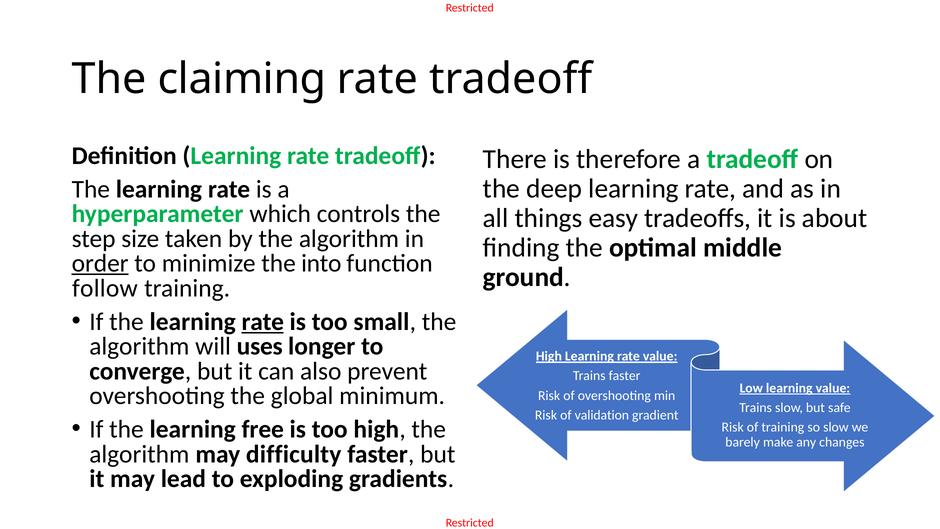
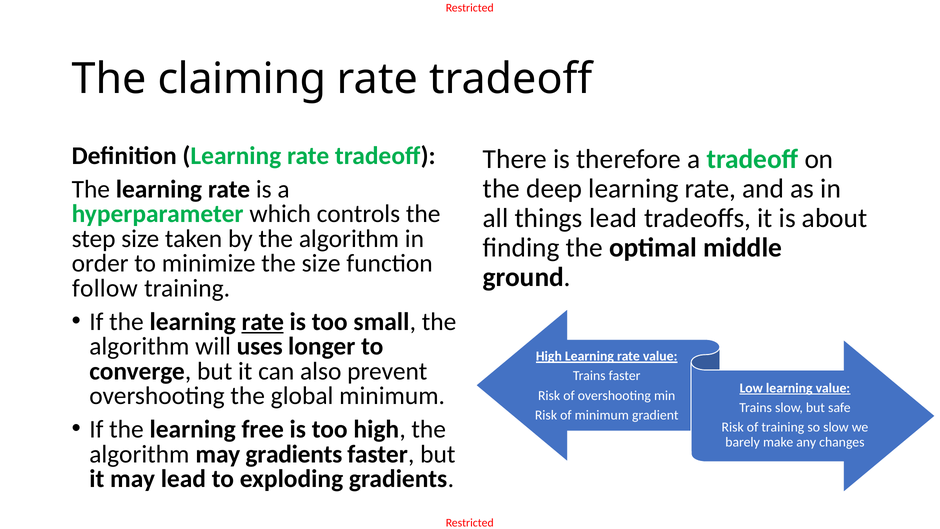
things easy: easy -> lead (613, 218)
order underline: present -> none (100, 263)
the into: into -> size (321, 263)
validation: validation -> minimum (602, 415)
may difficulty: difficulty -> gradients (294, 454)
